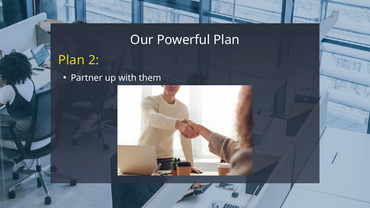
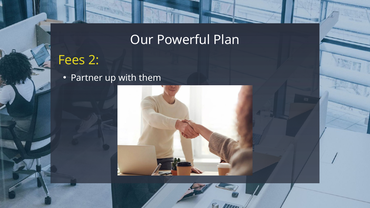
Plan: Plan -> Fees (72, 60)
